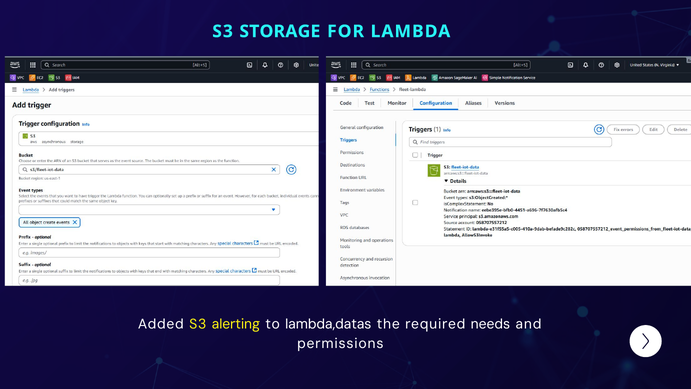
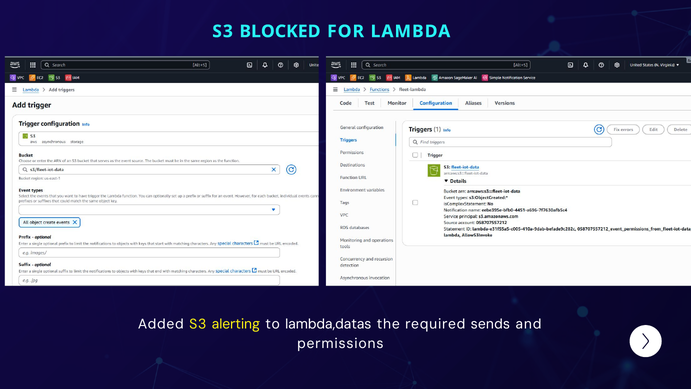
STORAGE: STORAGE -> BLOCKED (280, 31)
needs: needs -> sends (490, 324)
